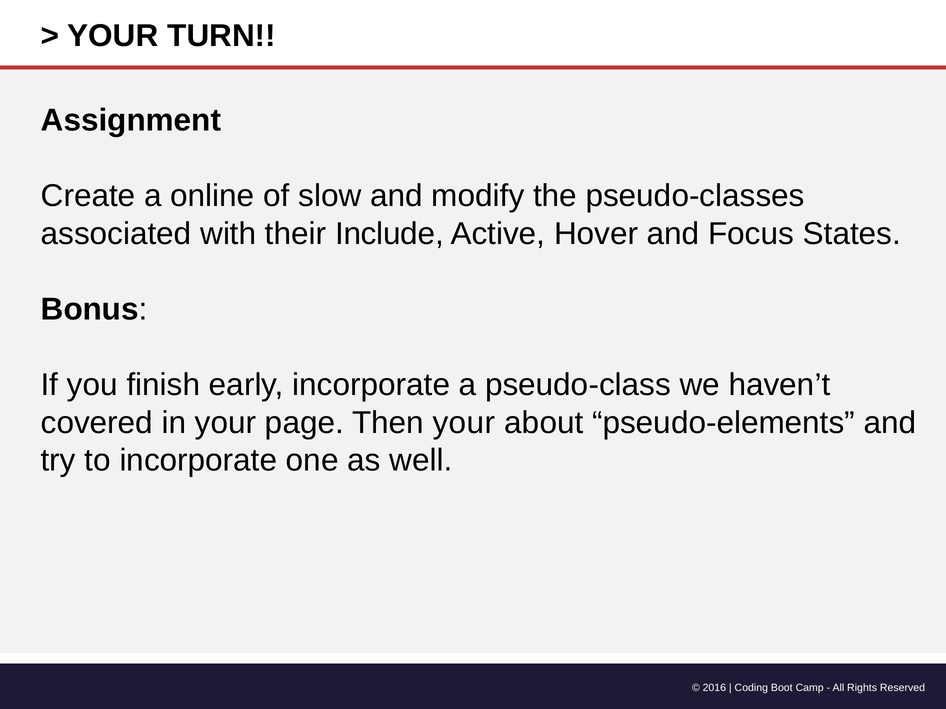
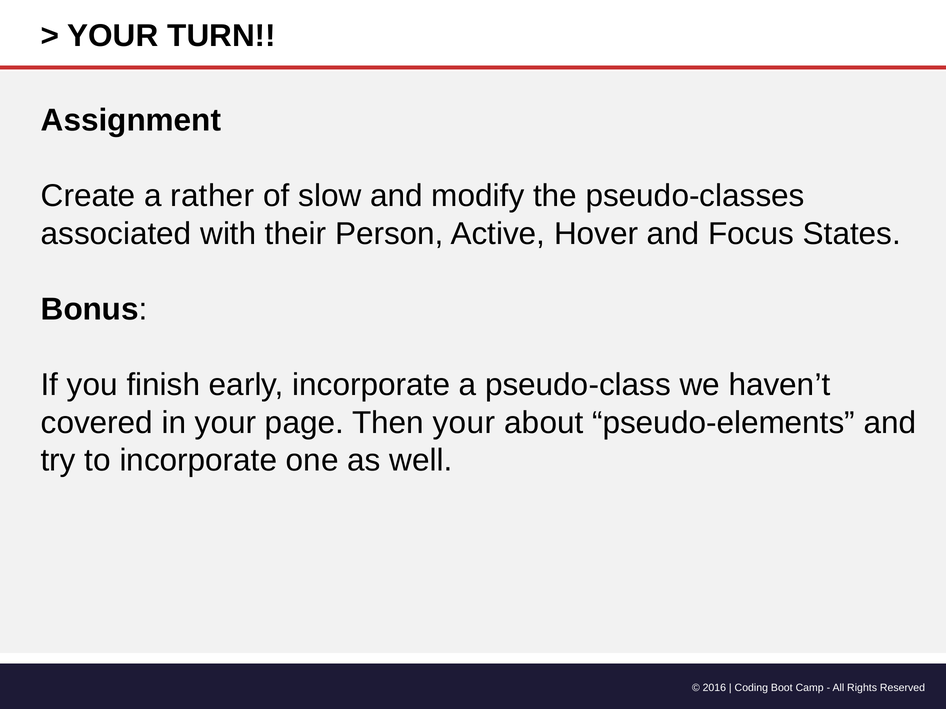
online: online -> rather (212, 196)
Include: Include -> Person (389, 234)
